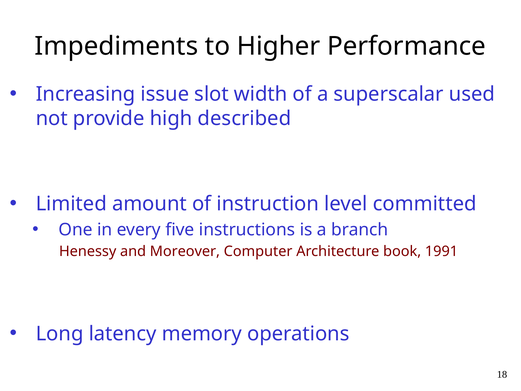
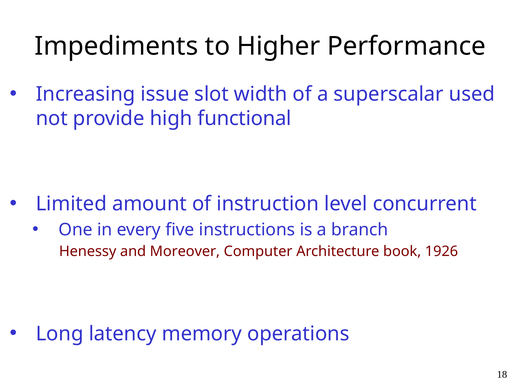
described: described -> functional (245, 119)
committed: committed -> concurrent (425, 204)
1991: 1991 -> 1926 (442, 251)
